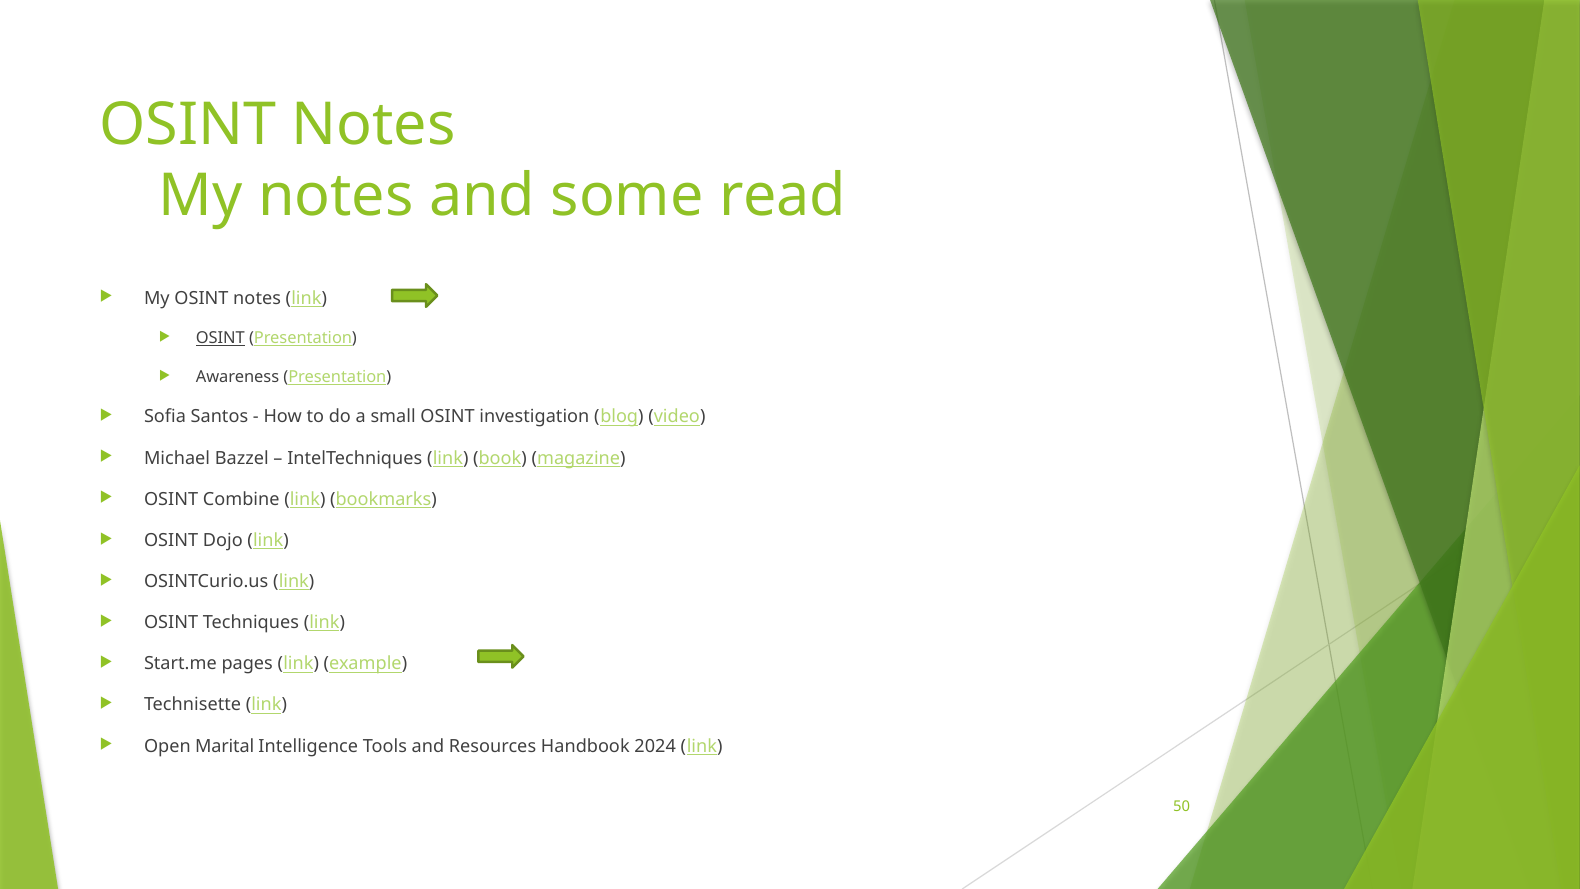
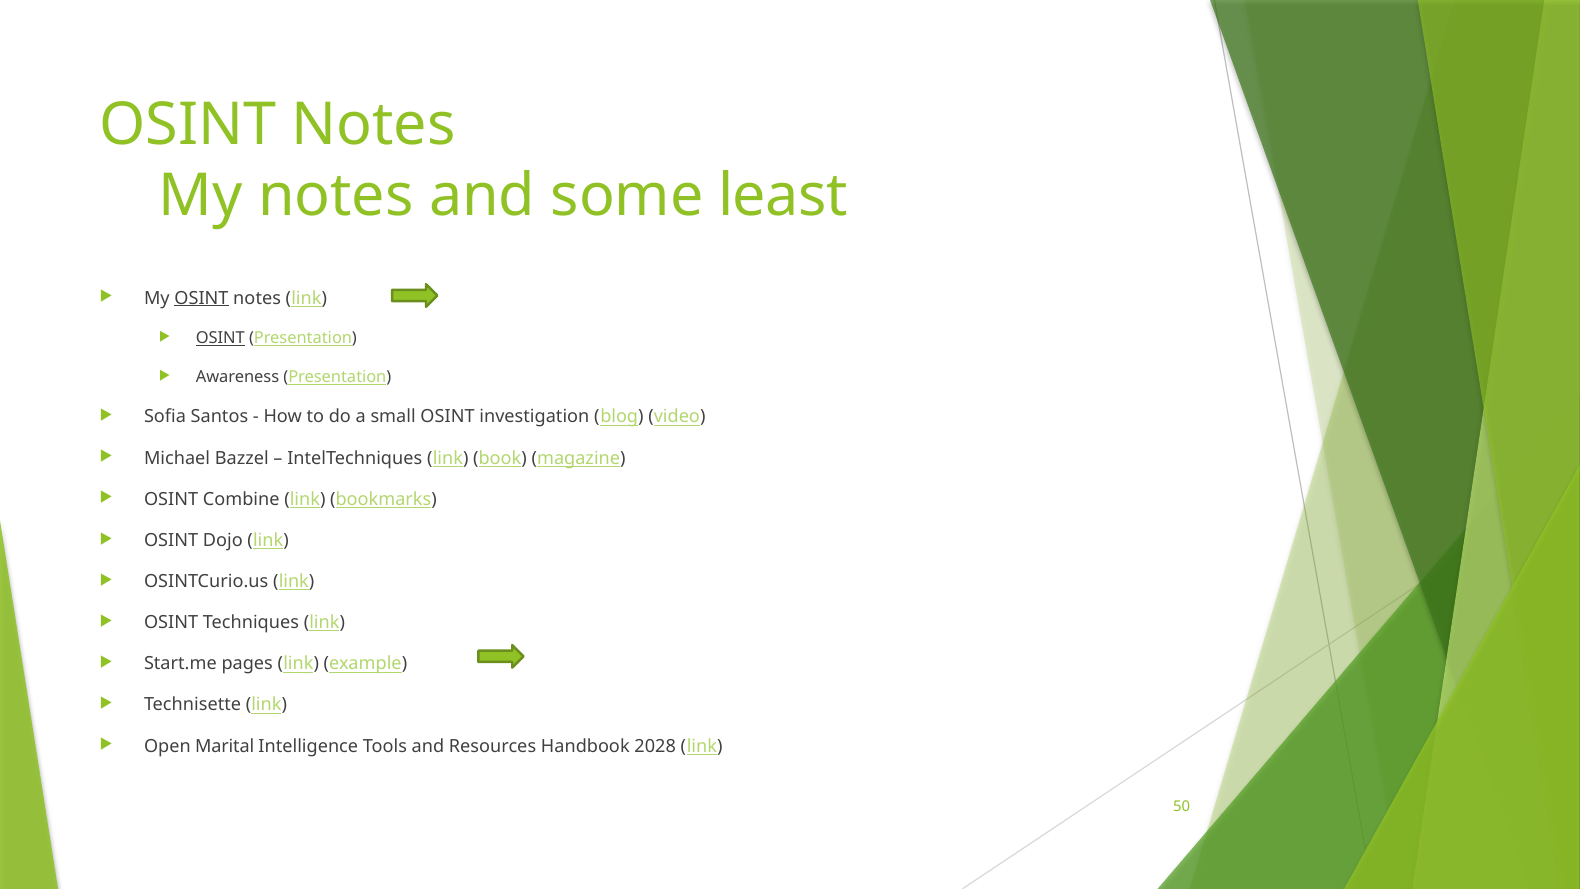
read: read -> least (783, 196)
OSINT underline: none -> present (201, 298)
2024: 2024 -> 2028 (655, 746)
